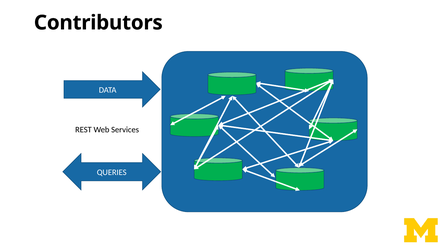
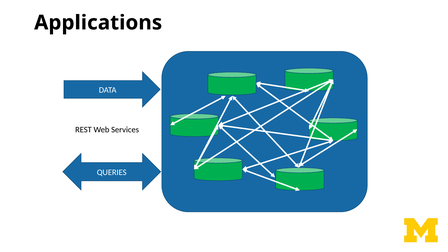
Contributors: Contributors -> Applications (98, 23)
